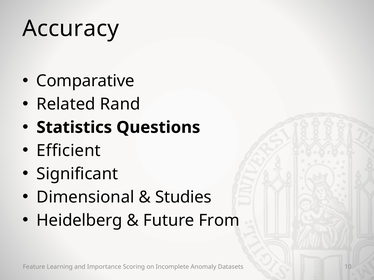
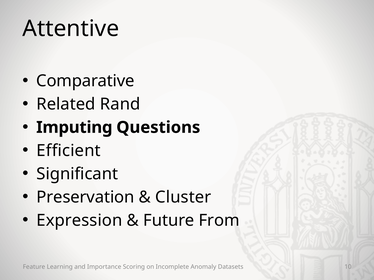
Accuracy: Accuracy -> Attentive (71, 29)
Statistics: Statistics -> Imputing (74, 128)
Dimensional: Dimensional -> Preservation (85, 197)
Studies: Studies -> Cluster (183, 197)
Heidelberg: Heidelberg -> Expression (79, 221)
